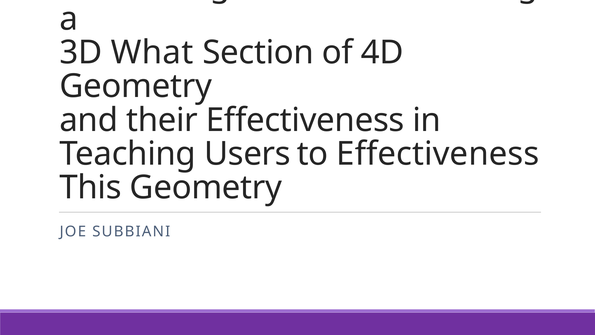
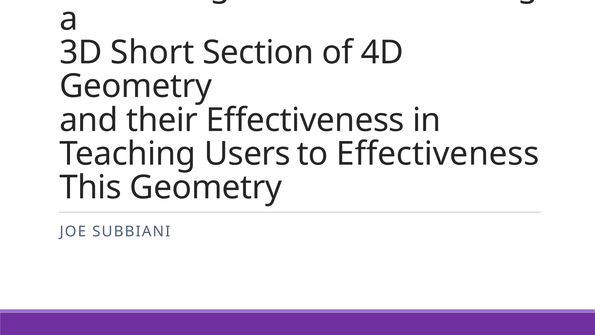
What: What -> Short (152, 53)
